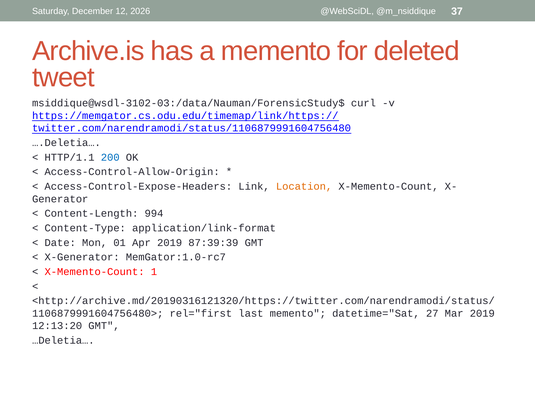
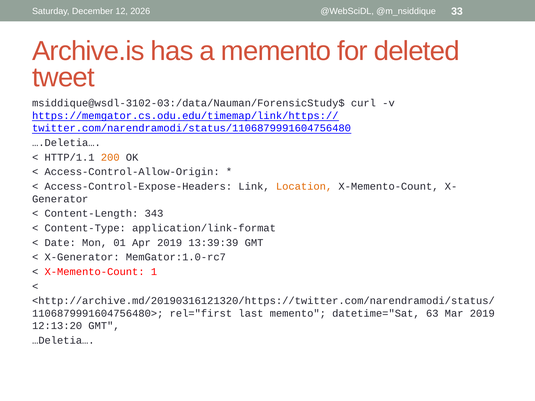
37: 37 -> 33 (457, 11)
200 colour: blue -> orange (110, 157)
994: 994 -> 343 (154, 214)
87:39:39: 87:39:39 -> 13:39:39 (213, 243)
27: 27 -> 63 (432, 314)
